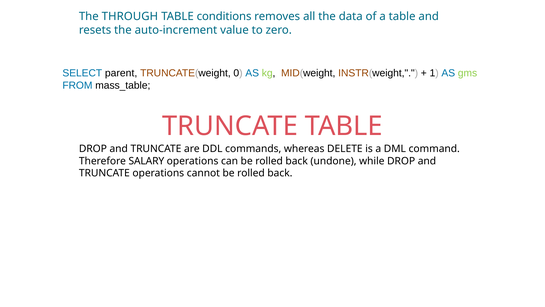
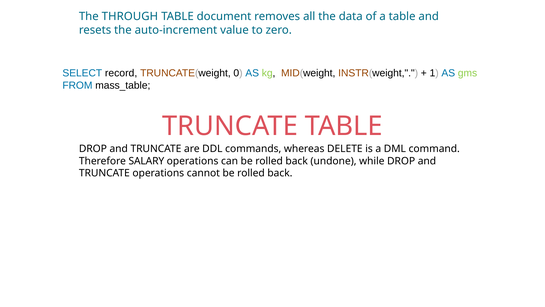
conditions: conditions -> document (224, 16)
parent: parent -> record (121, 73)
